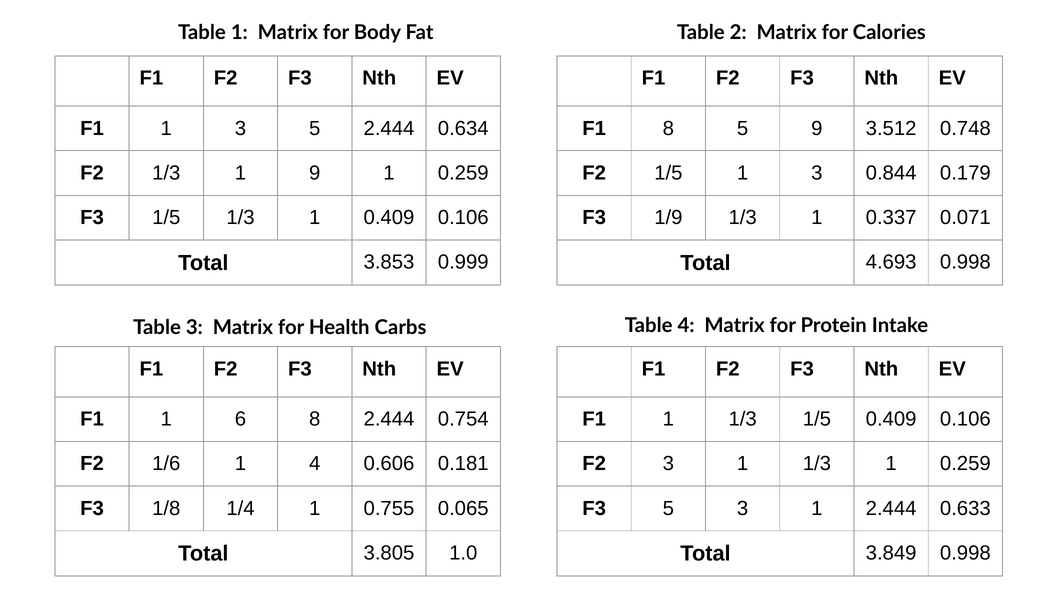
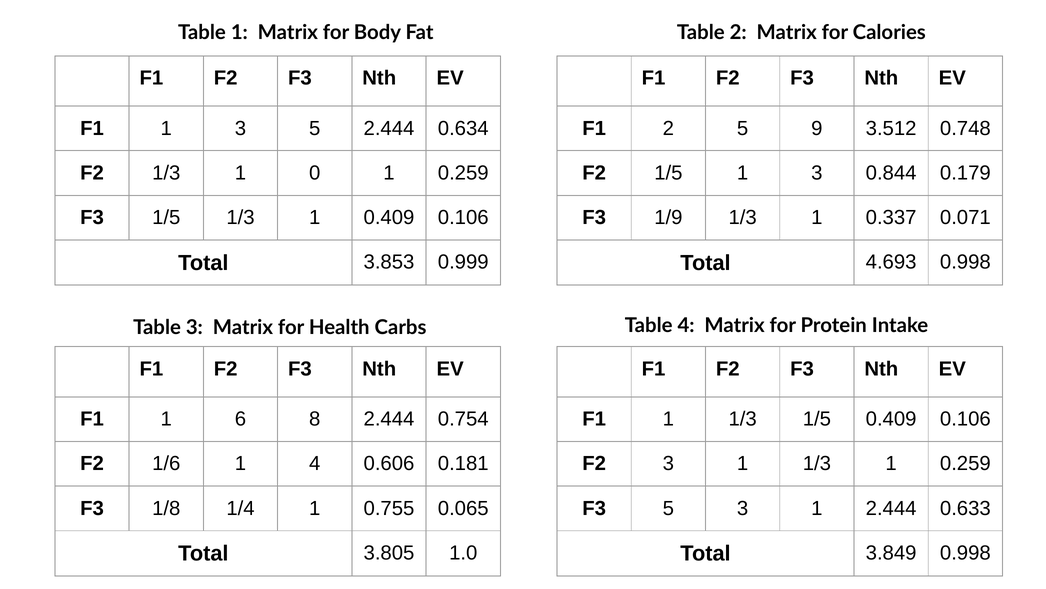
F1 8: 8 -> 2 (668, 128)
1 9: 9 -> 0 (315, 173)
